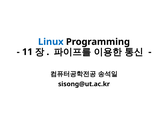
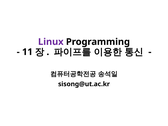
Linux colour: blue -> purple (51, 42)
